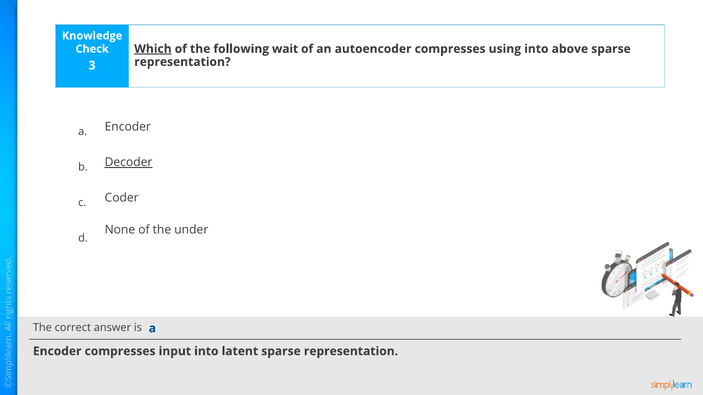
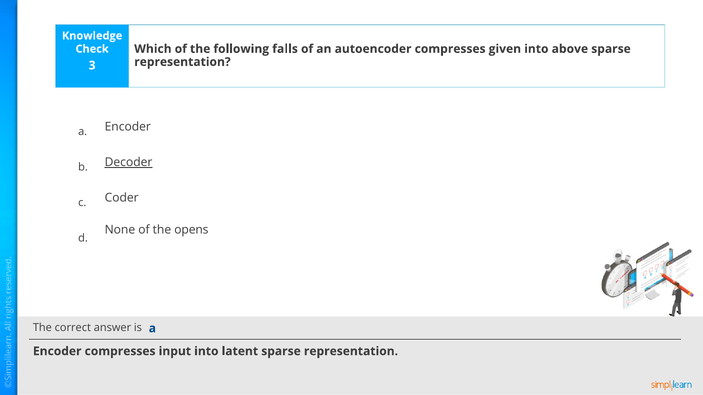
Which underline: present -> none (153, 49)
wait: wait -> falls (285, 49)
using: using -> given (505, 49)
under: under -> opens (191, 230)
